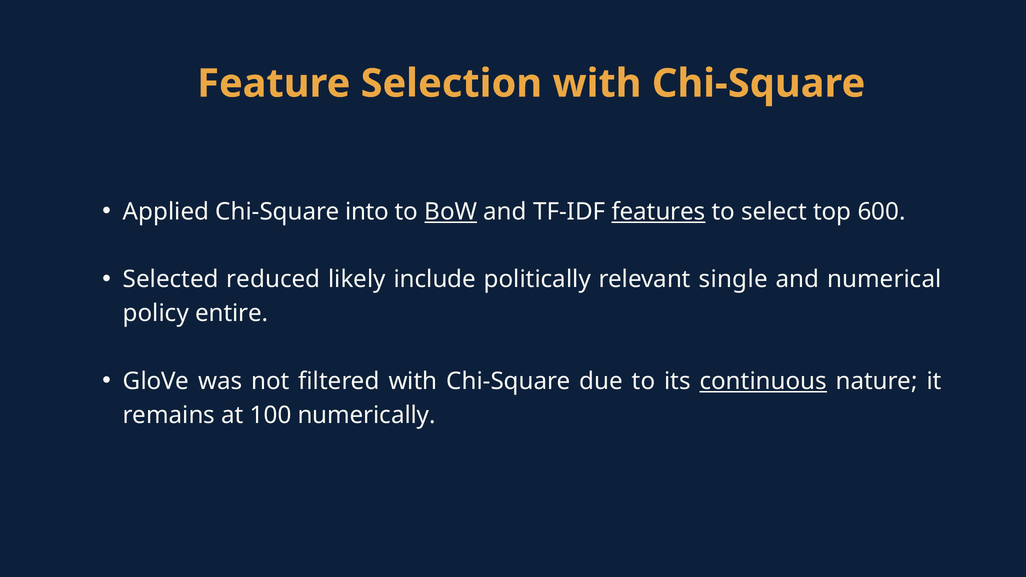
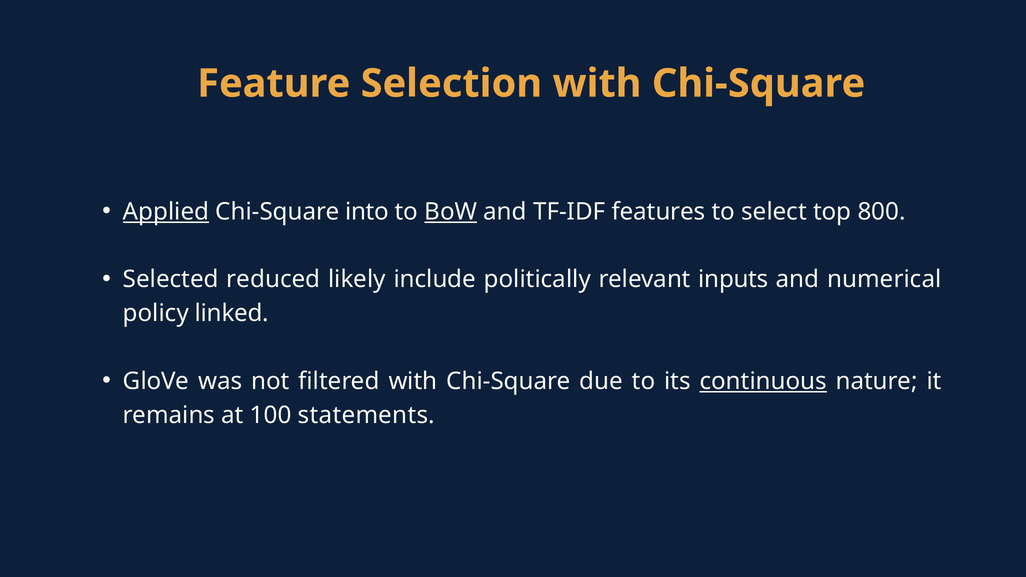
Applied underline: none -> present (166, 212)
features underline: present -> none (659, 212)
600: 600 -> 800 (882, 212)
single: single -> inputs (733, 280)
entire: entire -> linked (232, 313)
numerically: numerically -> statements (366, 415)
